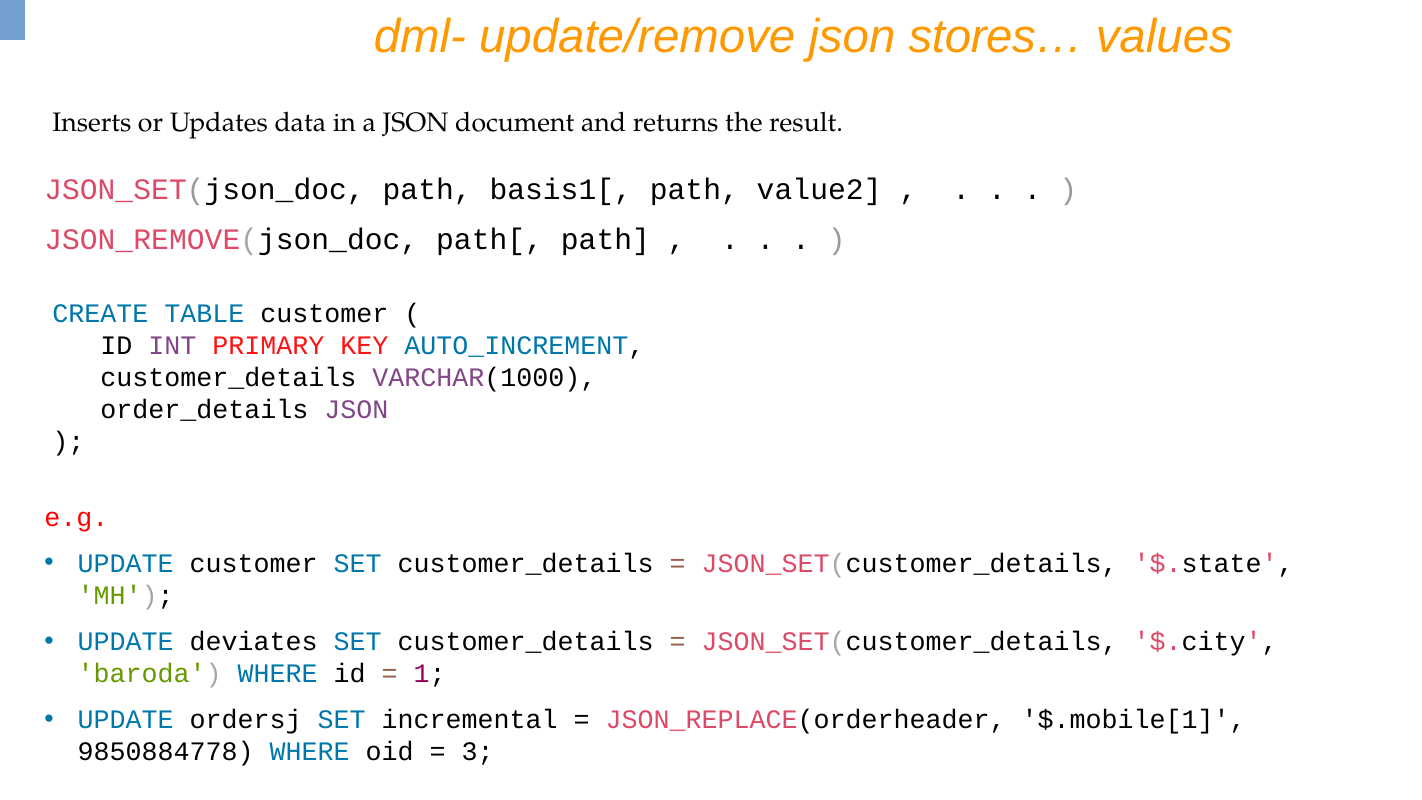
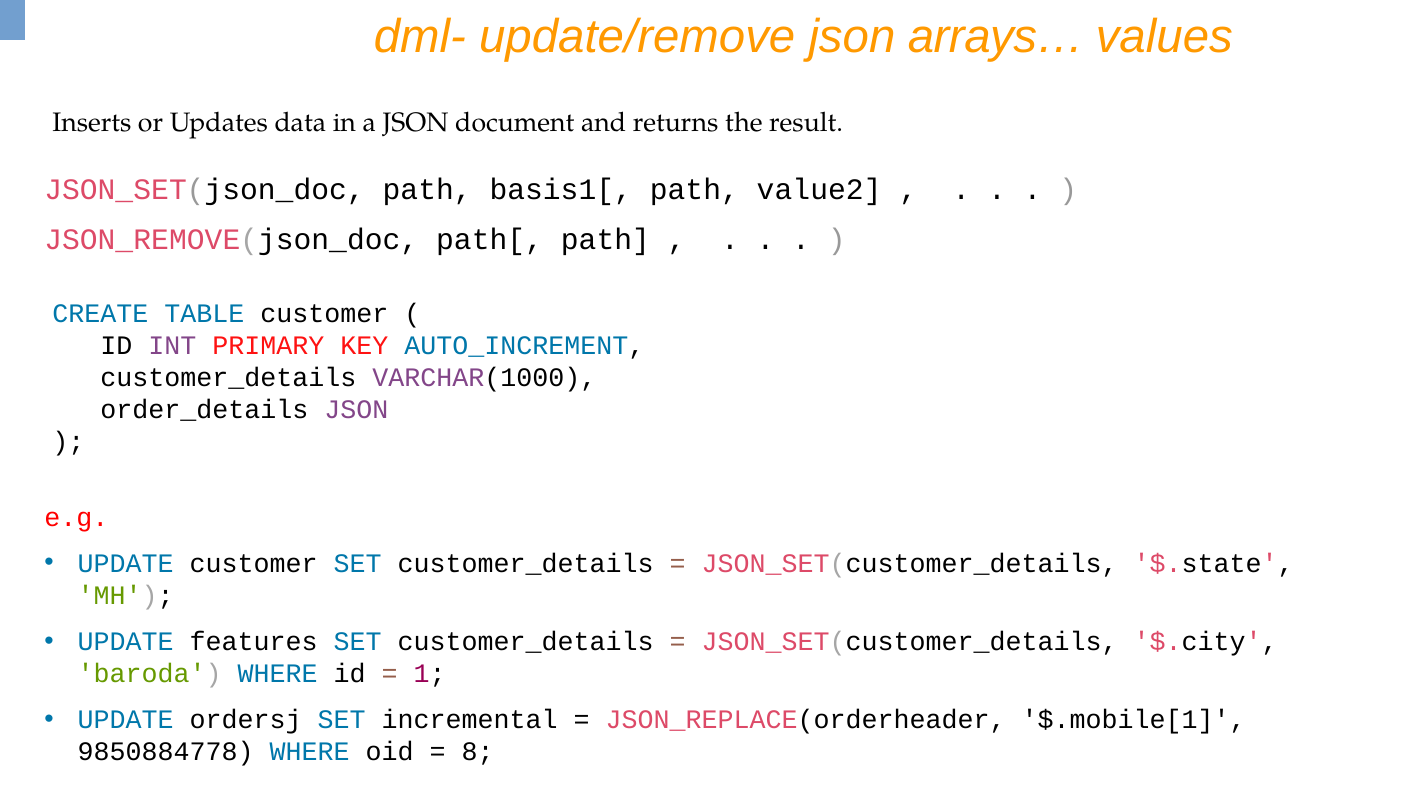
stores…: stores… -> arrays… (996, 37)
deviates: deviates -> features (254, 642)
3: 3 -> 8 (478, 752)
